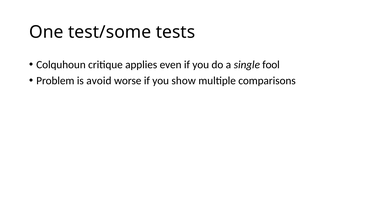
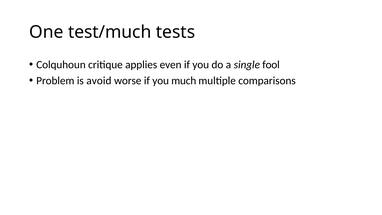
test/some: test/some -> test/much (110, 32)
show: show -> much (184, 81)
